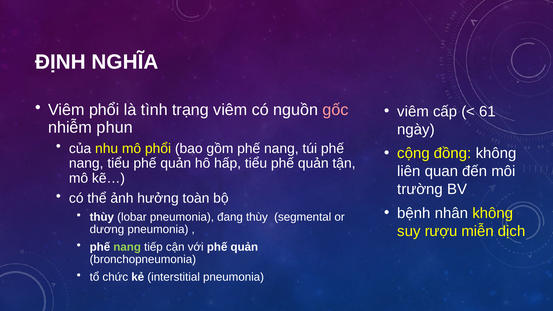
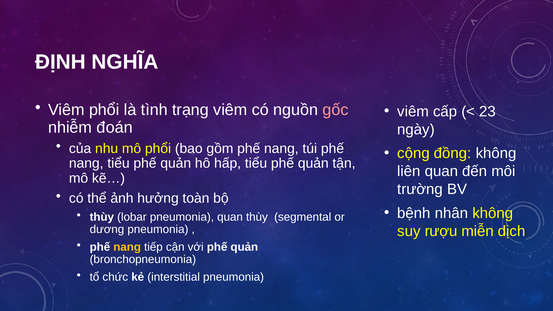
61: 61 -> 23 (488, 112)
phun: phun -> đoán (115, 127)
pneumonia đang: đang -> quan (230, 217)
nang colour: light green -> yellow (127, 247)
